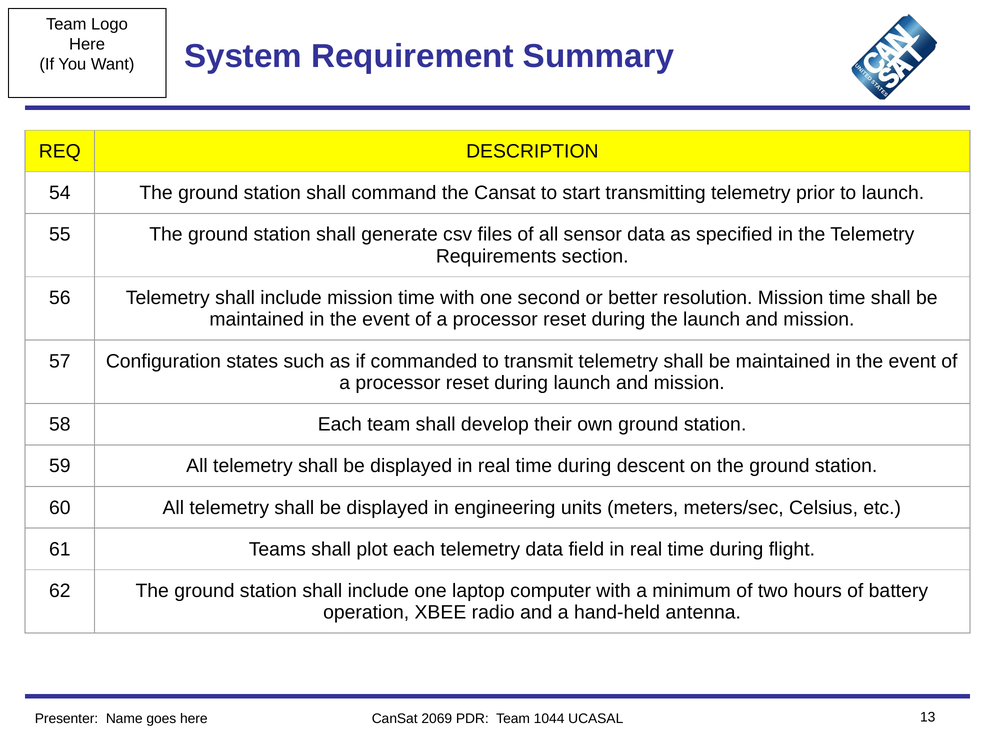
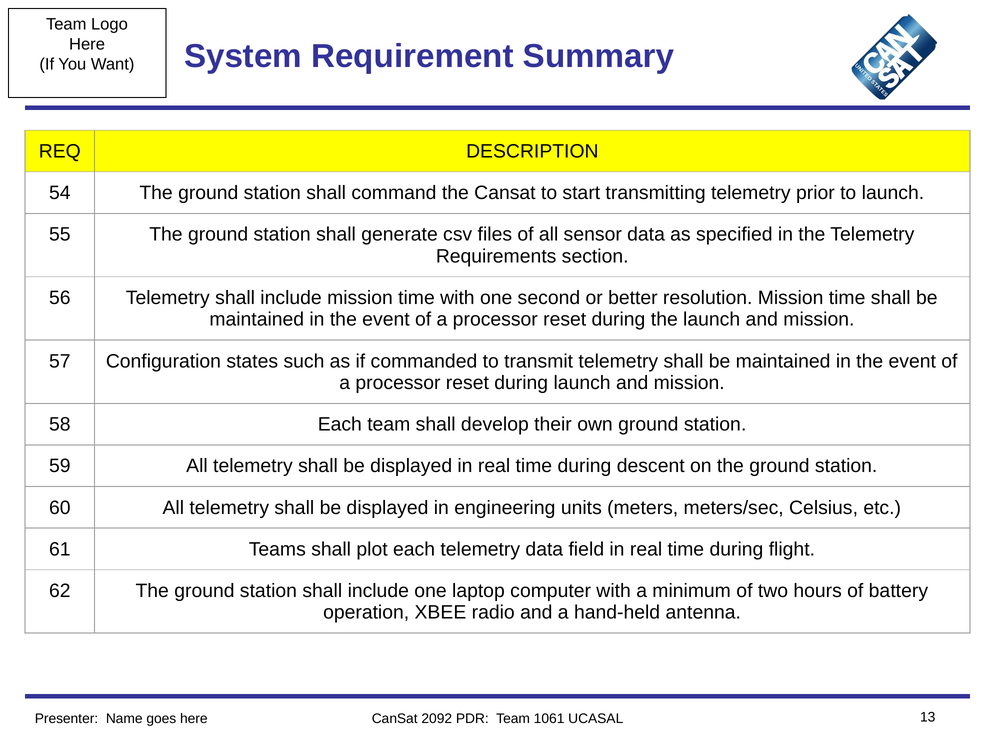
2069: 2069 -> 2092 (437, 719)
1044: 1044 -> 1061 (549, 719)
